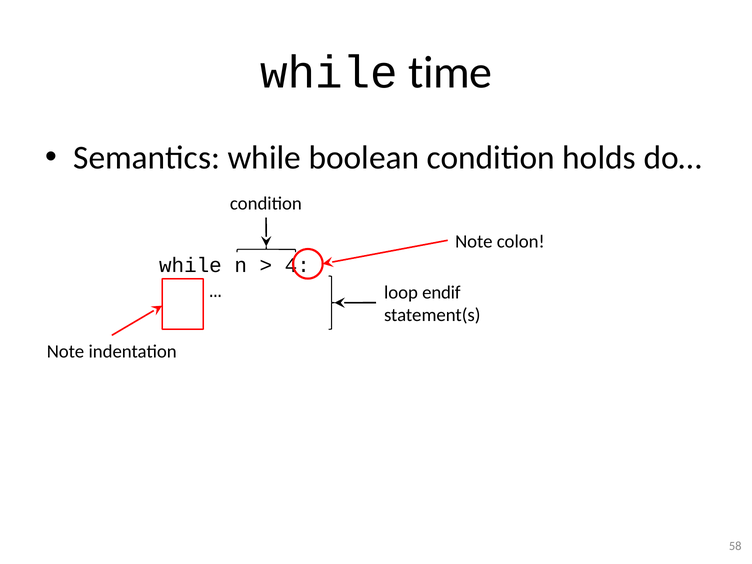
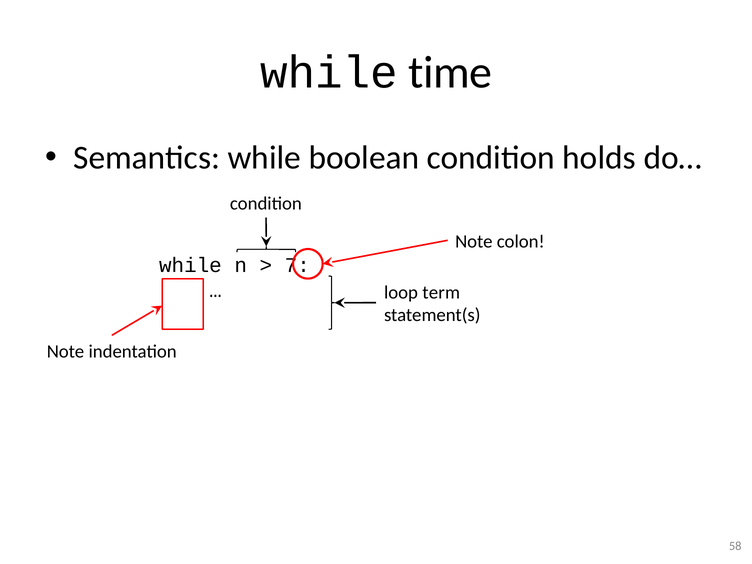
4: 4 -> 7 (297, 265)
endif: endif -> term (441, 292)
